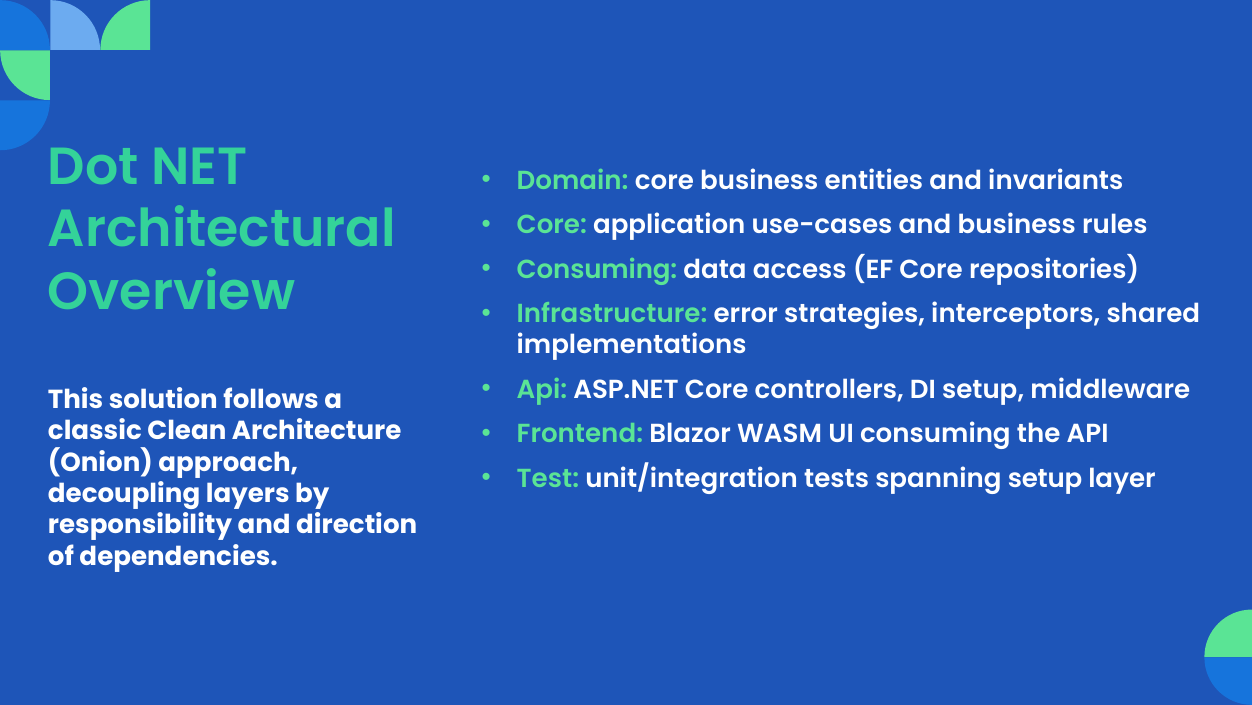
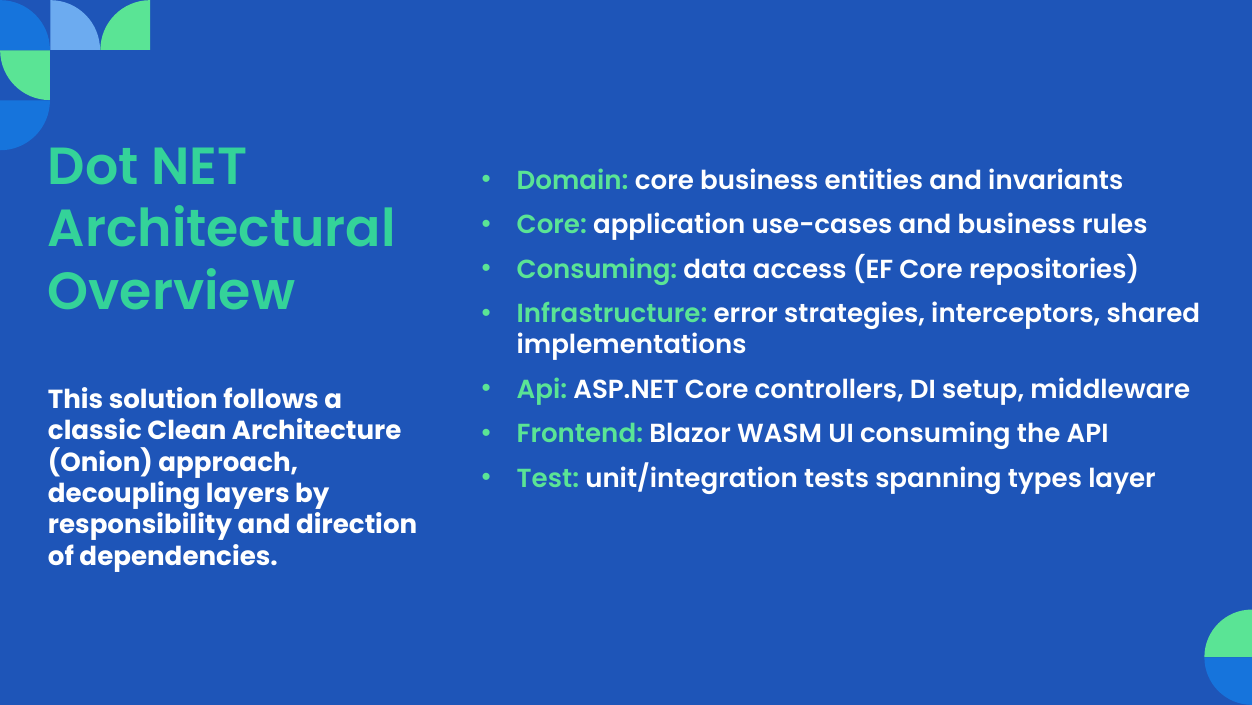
spanning setup: setup -> types (1045, 478)
